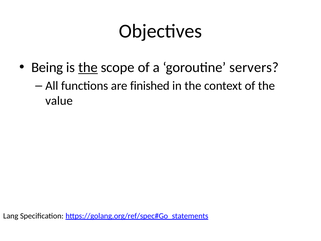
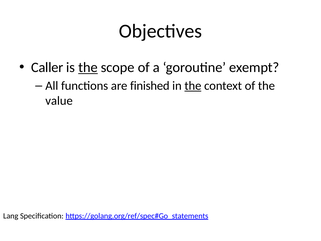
Being: Being -> Caller (47, 67)
servers: servers -> exempt (254, 67)
the underline: none -> present (193, 86)
